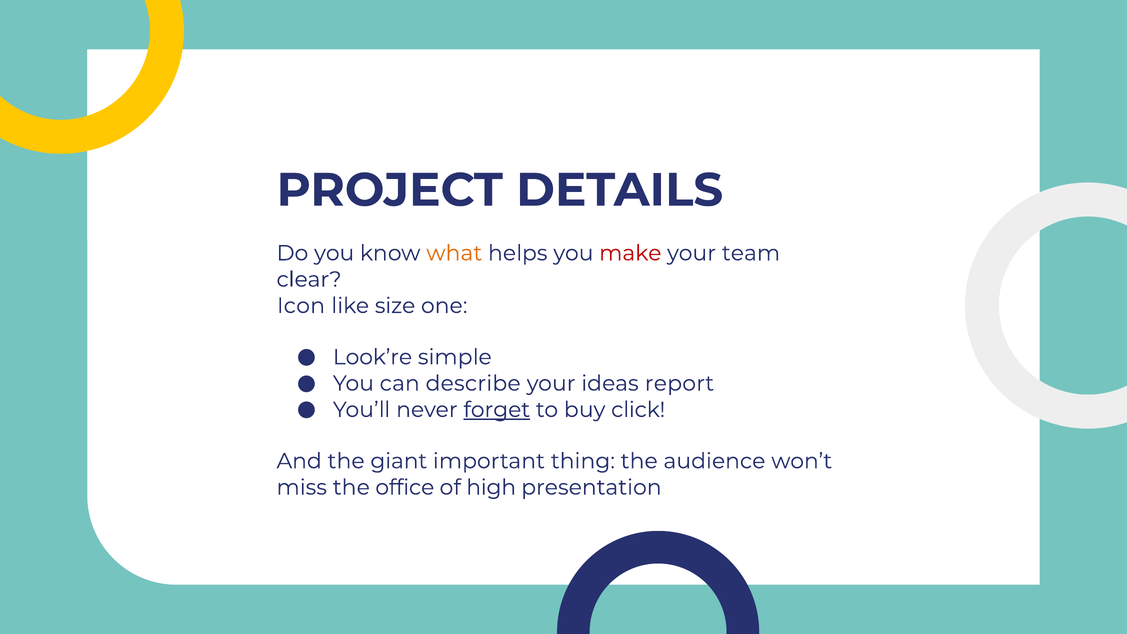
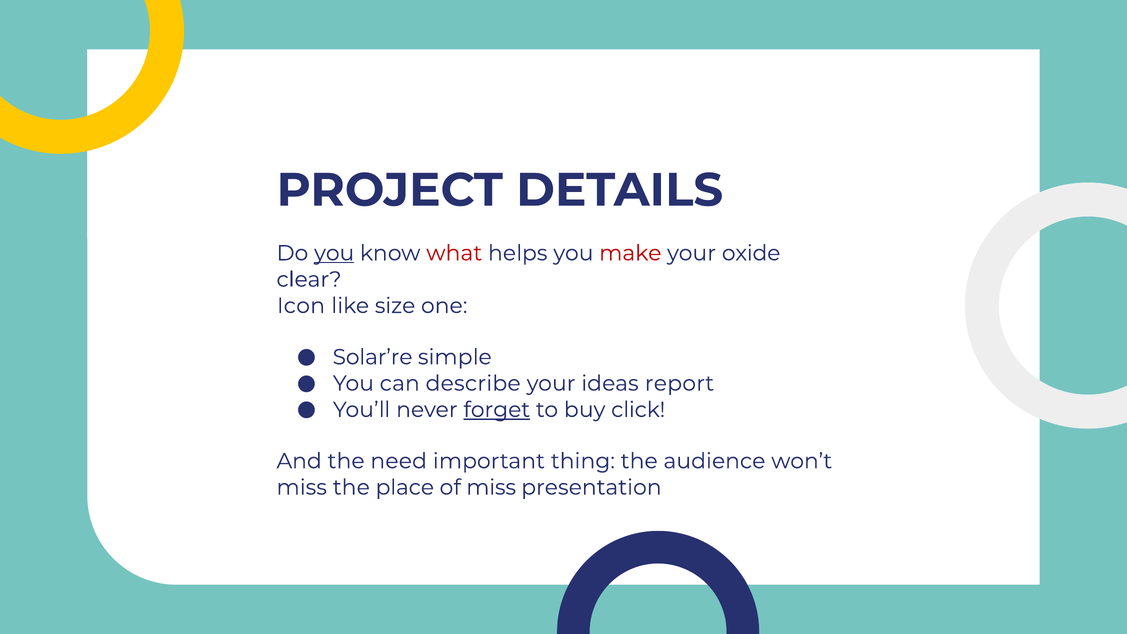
you underline: none -> present (334, 253)
what colour: orange -> red (454, 253)
team: team -> oxide (751, 253)
Look’re: Look’re -> Solar’re (373, 357)
giant: giant -> need (399, 461)
office: office -> place (405, 487)
of high: high -> miss (491, 487)
